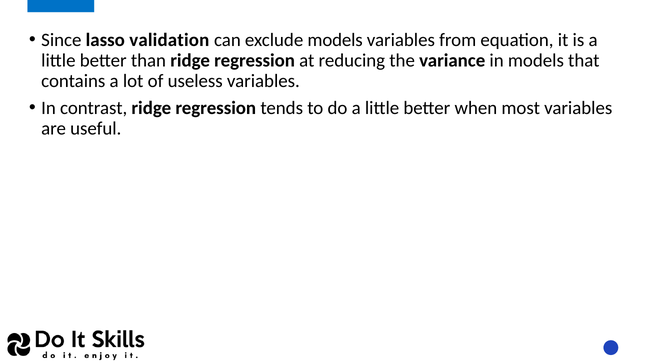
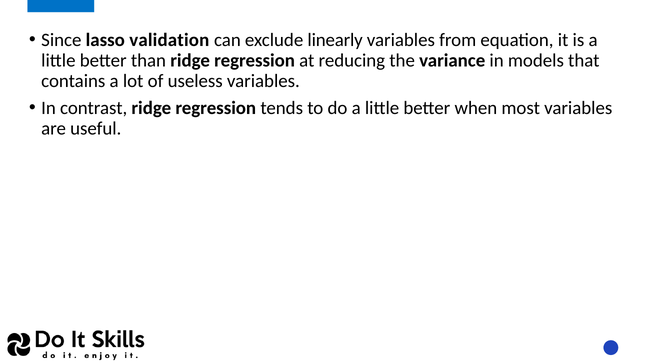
exclude models: models -> linearly (335, 40)
